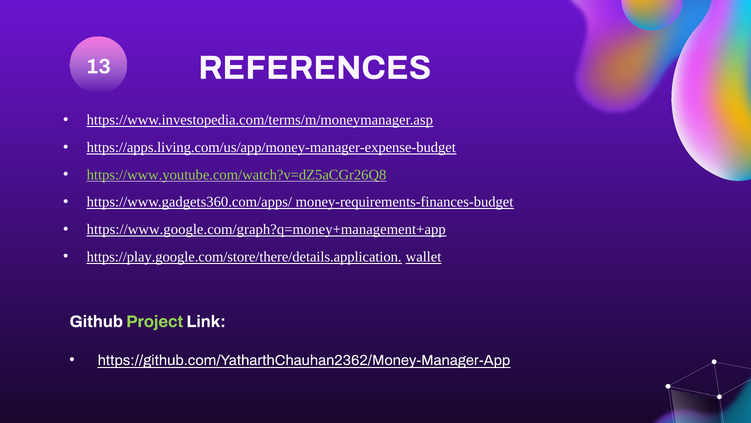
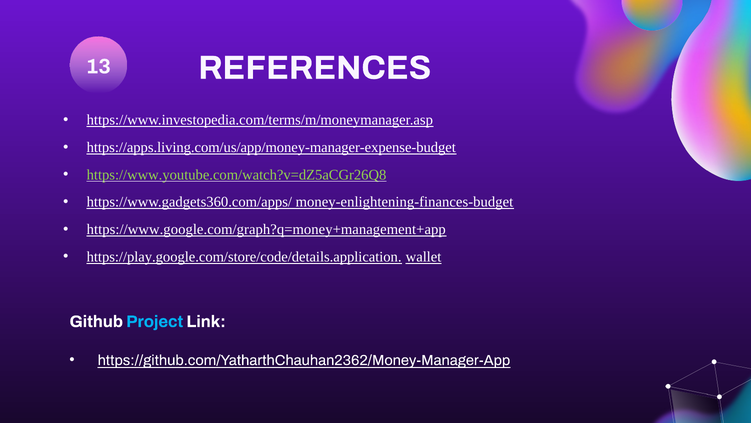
money-requirements-finances-budget: money-requirements-finances-budget -> money-enlightening-finances-budget (404, 202)
https://play.google.com/store/there/details.application: https://play.google.com/store/there/details.application -> https://play.google.com/store/code/details.application (244, 257)
Project colour: light green -> light blue (155, 321)
